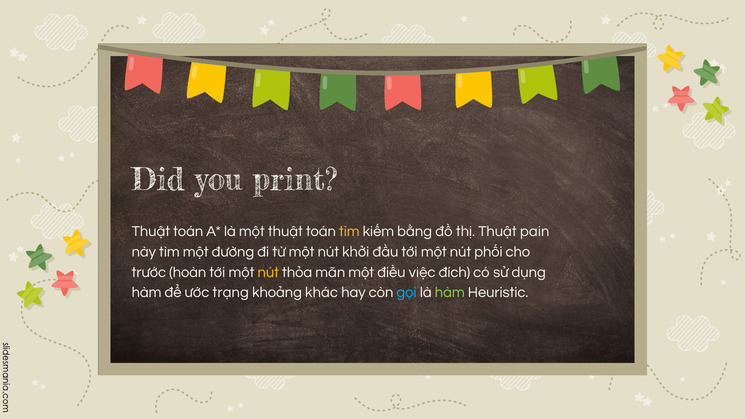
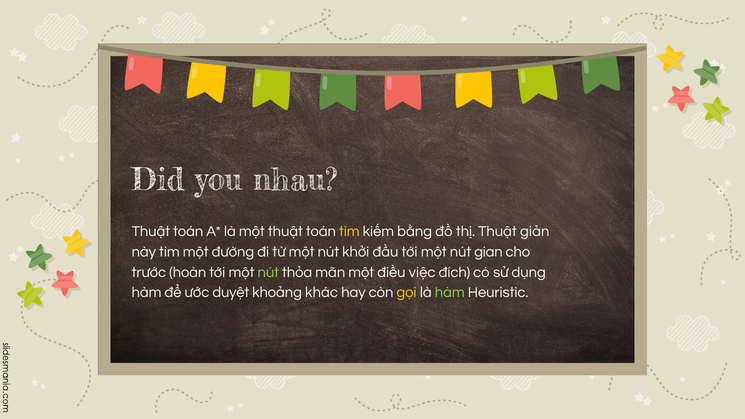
print: print -> nhau (295, 180)
pain: pain -> giản (535, 232)
phối: phối -> gian (488, 252)
nút colour: yellow -> light green (268, 272)
trạng: trạng -> duyệt (231, 293)
gọi colour: light blue -> yellow (406, 293)
